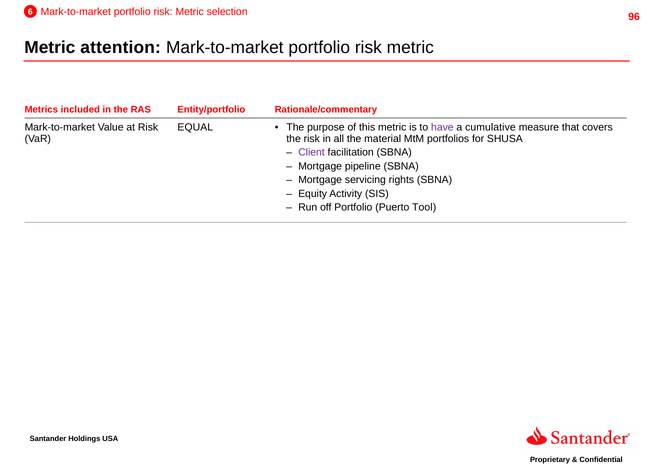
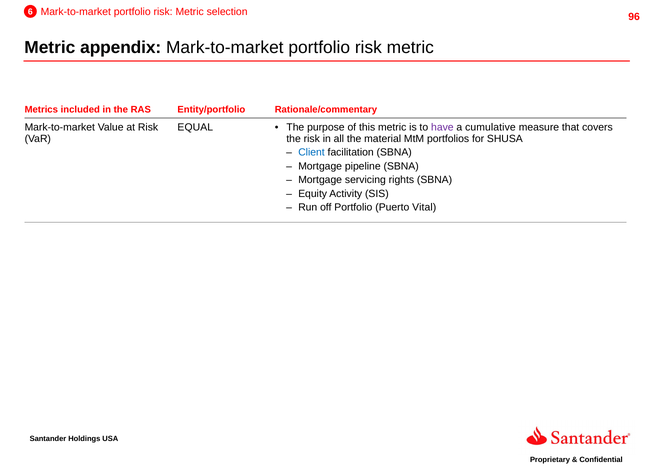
attention: attention -> appendix (121, 47)
Client colour: purple -> blue (311, 152)
Tool: Tool -> Vital (424, 207)
